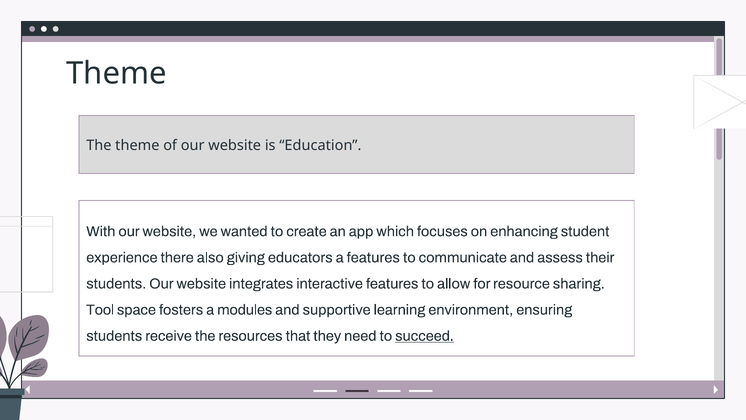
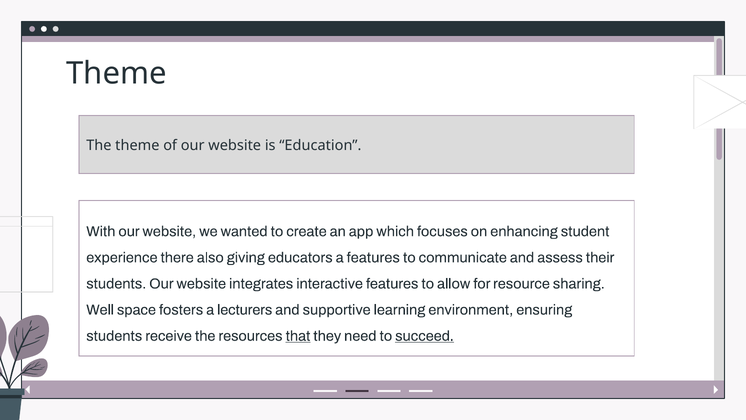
Tool: Tool -> Well (100, 310)
modules: modules -> lecturers (245, 310)
that underline: none -> present (298, 336)
